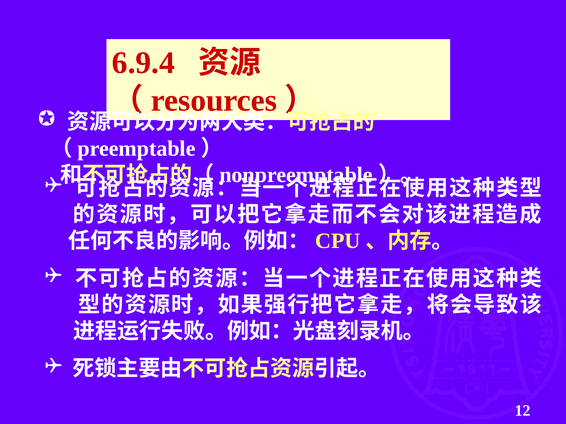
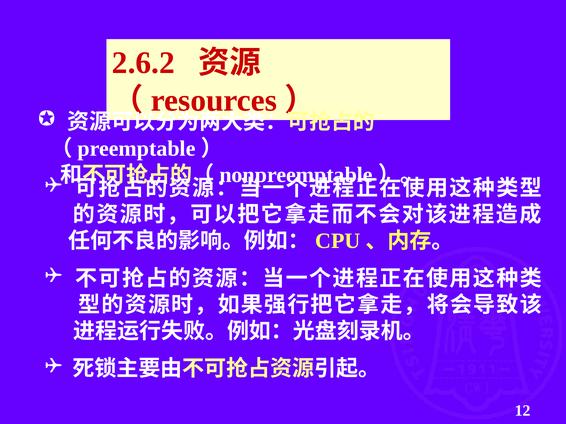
6.9.4: 6.9.4 -> 2.6.2 (143, 63)
